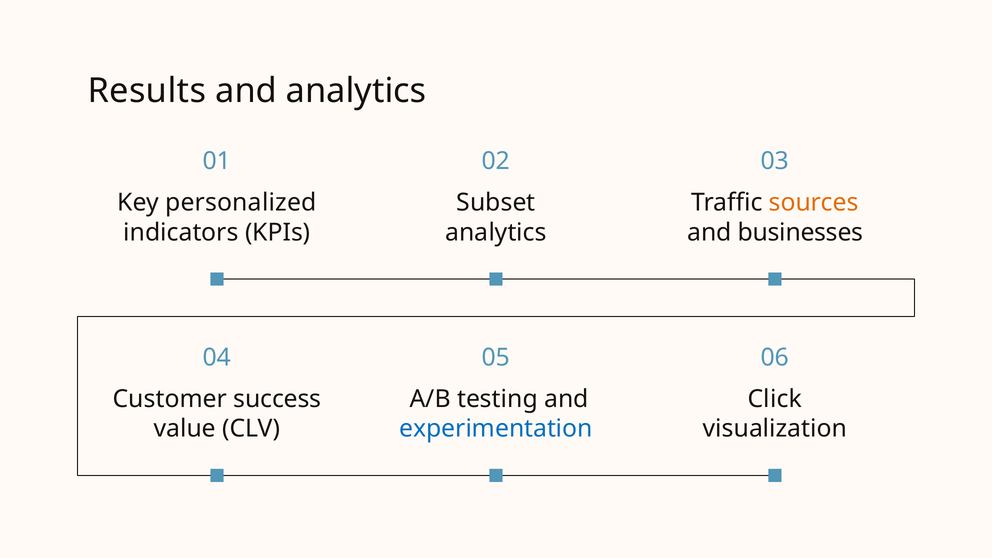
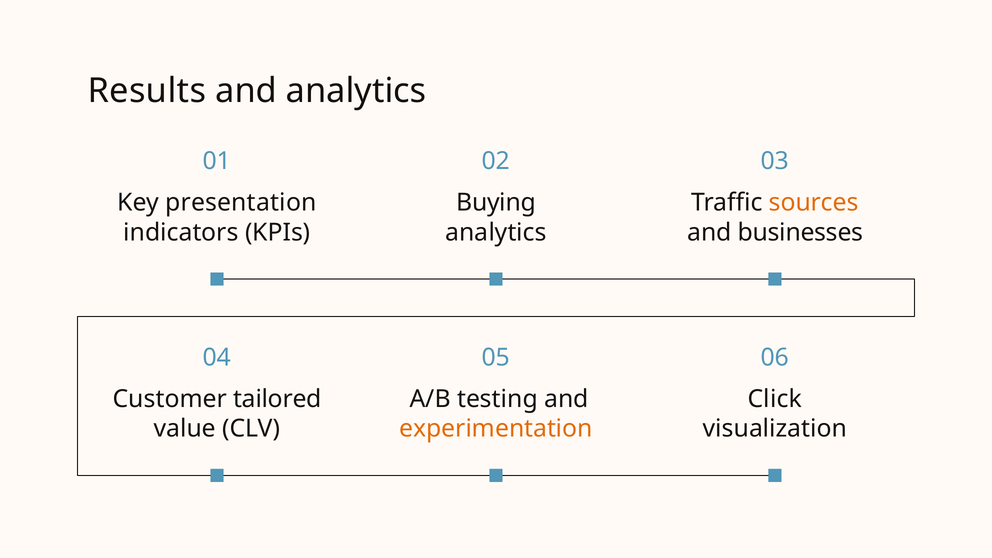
personalized: personalized -> presentation (241, 203)
Subset: Subset -> Buying (496, 203)
success: success -> tailored (277, 399)
experimentation colour: blue -> orange (496, 429)
